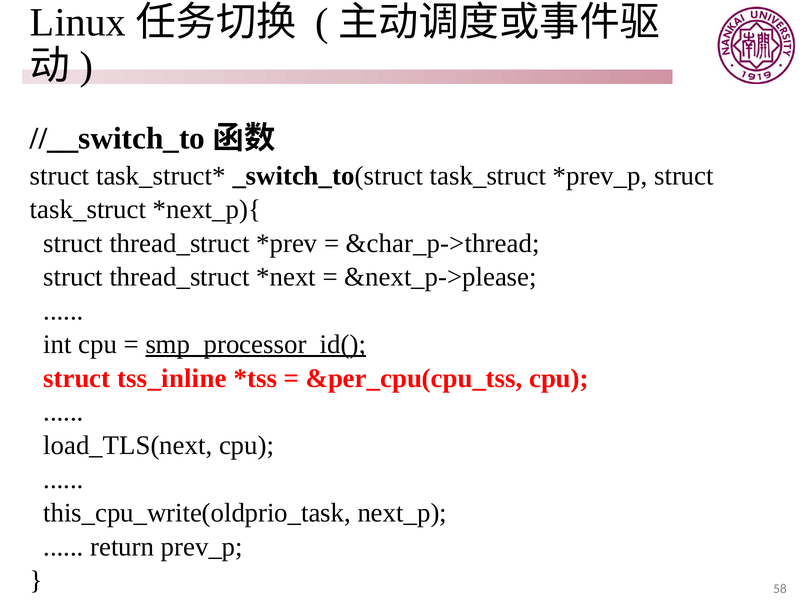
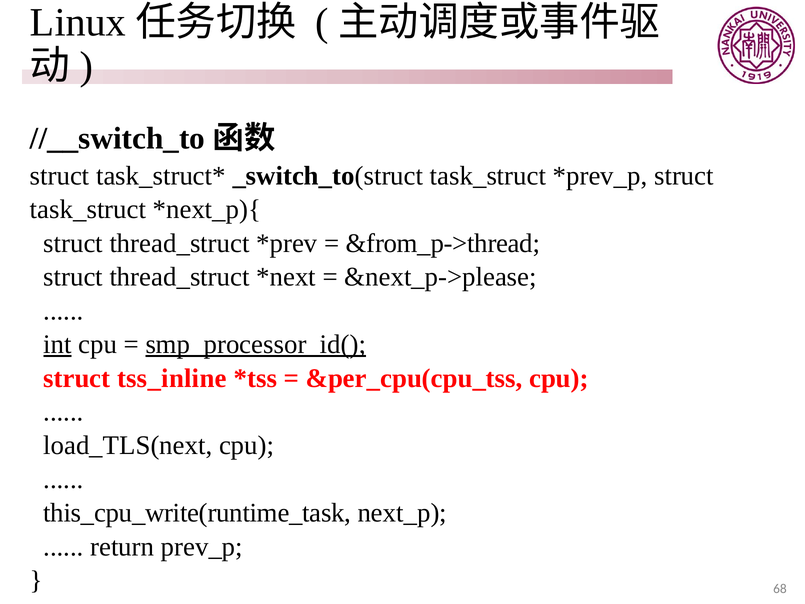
&char_p->thread: &char_p->thread -> &from_p->thread (443, 243)
int underline: none -> present (57, 344)
this_cpu_write(oldprio_task: this_cpu_write(oldprio_task -> this_cpu_write(runtime_task (197, 513)
58: 58 -> 68 (780, 588)
